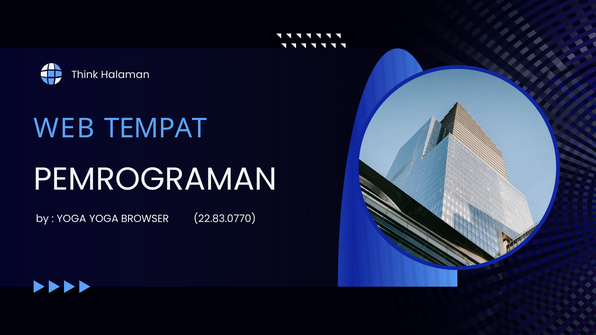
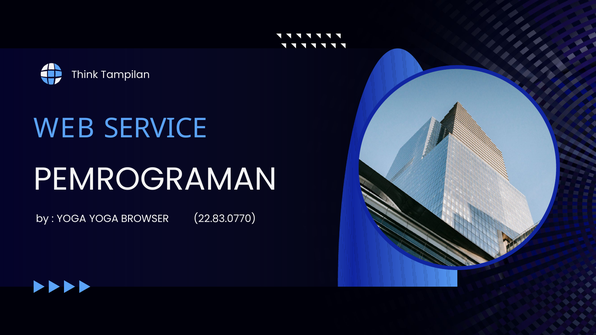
Halaman: Halaman -> Tampilan (125, 75)
TEMPAT: TEMPAT -> SERVICE (156, 129)
